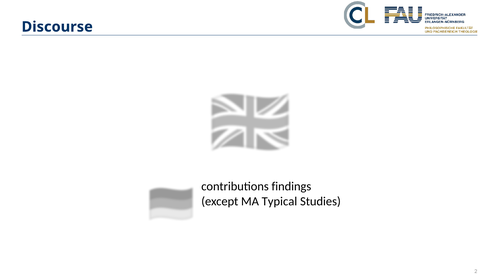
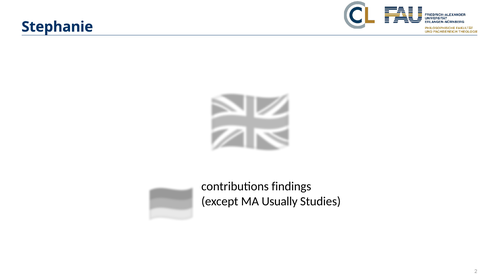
Discourse: Discourse -> Stephanie (57, 27)
Typical: Typical -> Usually (280, 201)
